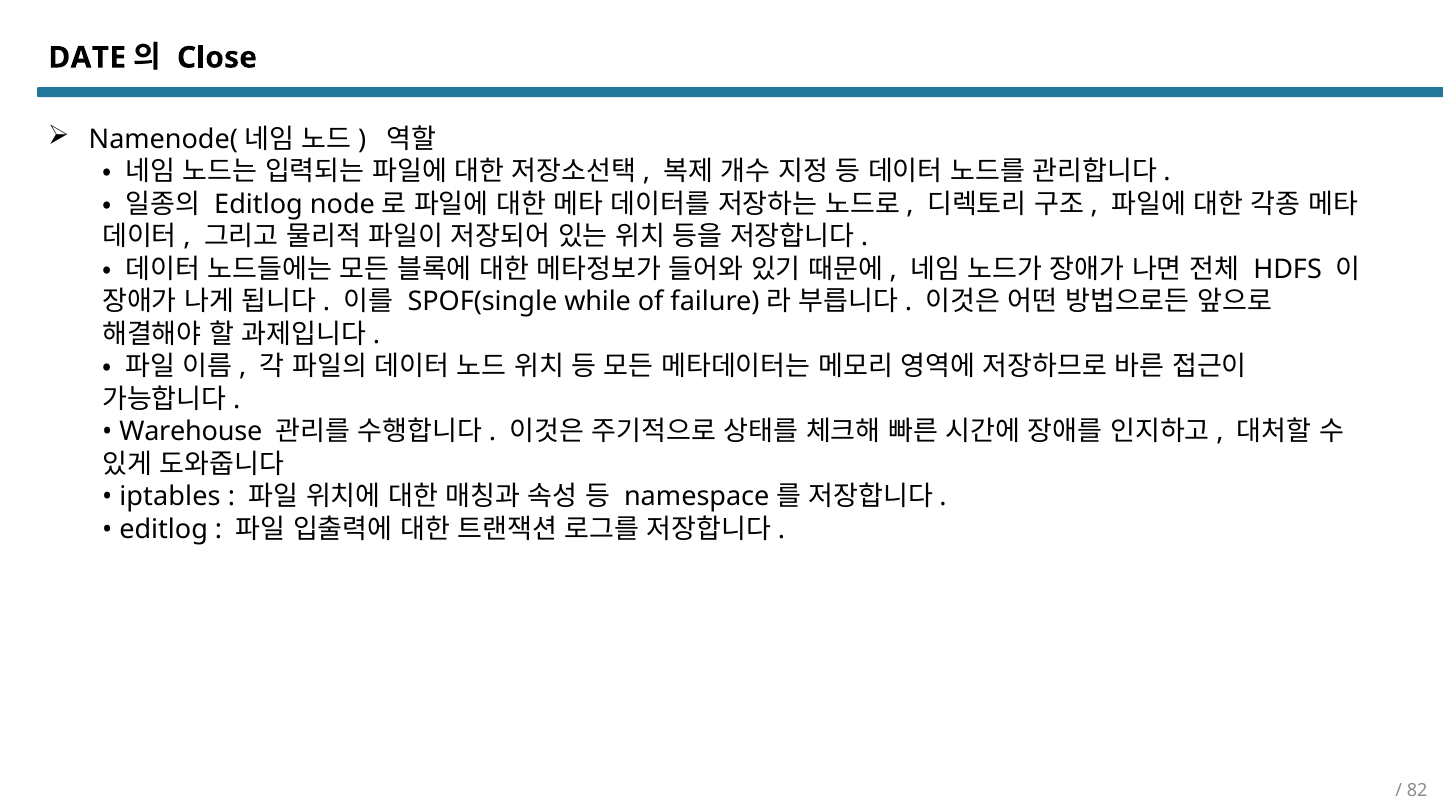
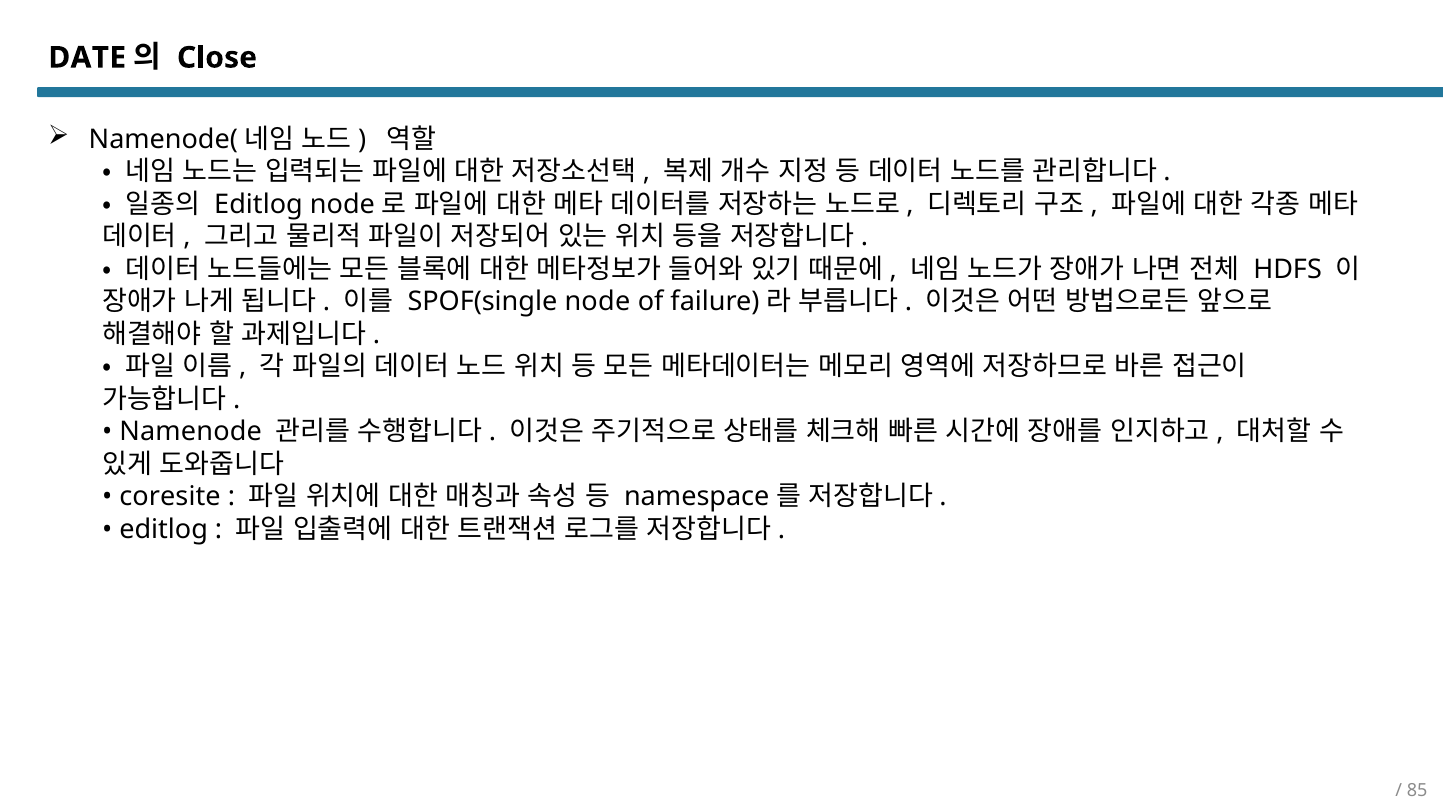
while: while -> node (597, 302)
Warehouse: Warehouse -> Namenode (191, 432)
iptables: iptables -> coresite (170, 497)
82: 82 -> 85 (1417, 791)
